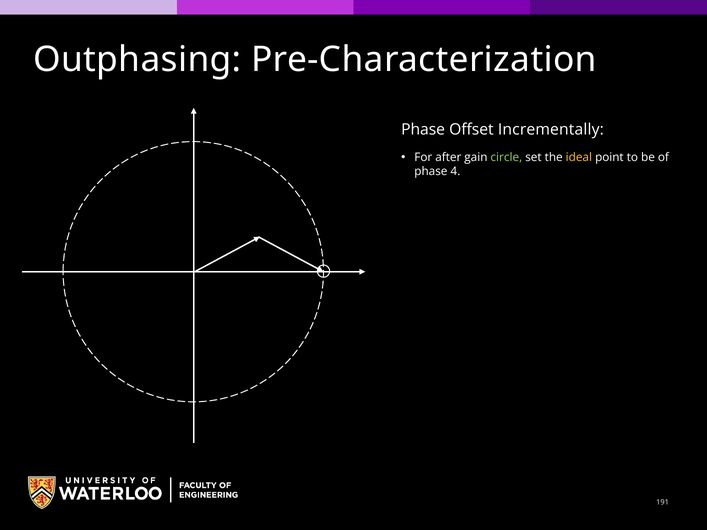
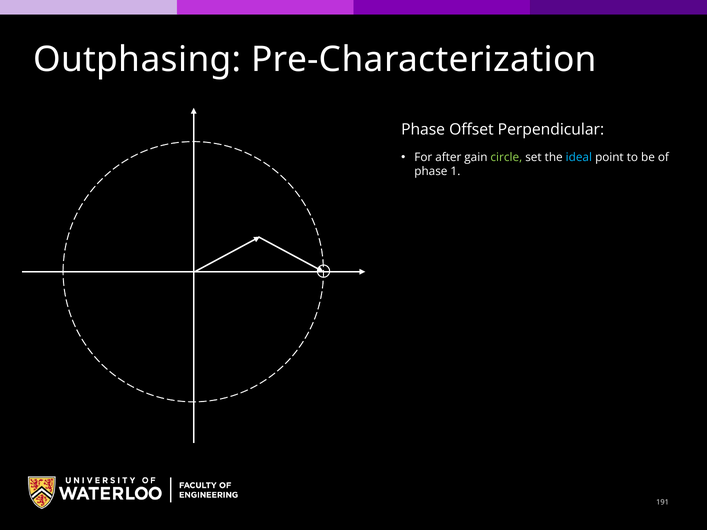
Incrementally: Incrementally -> Perpendicular (551, 129)
ideal colour: yellow -> light blue (579, 157)
4: 4 -> 1 (455, 172)
